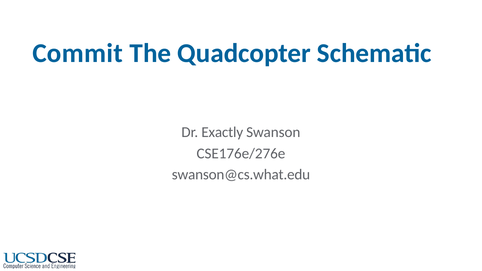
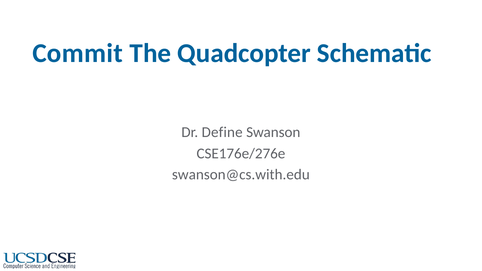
Exactly: Exactly -> Define (222, 132)
swanson@cs.what.edu: swanson@cs.what.edu -> swanson@cs.with.edu (241, 175)
